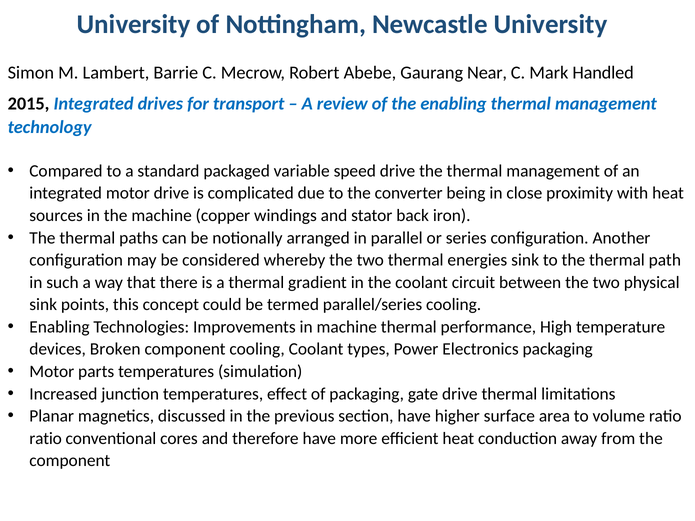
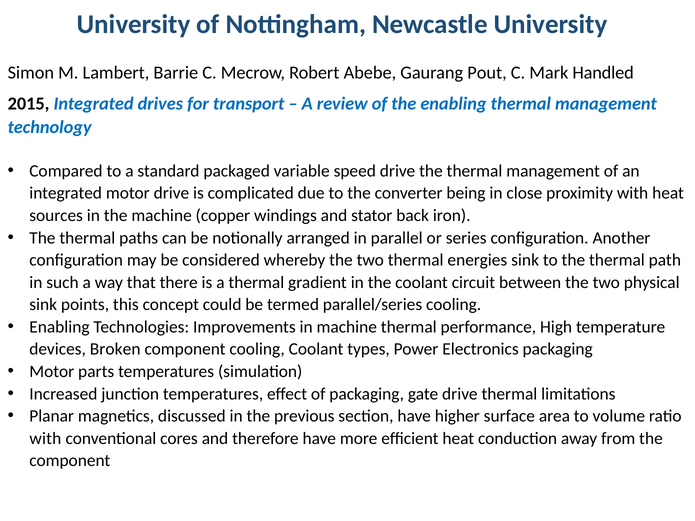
Near: Near -> Pout (487, 73)
ratio: ratio -> with (45, 439)
